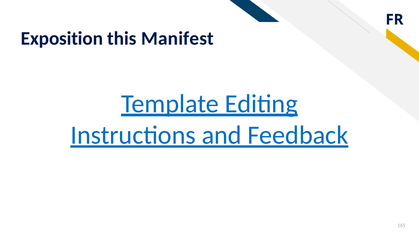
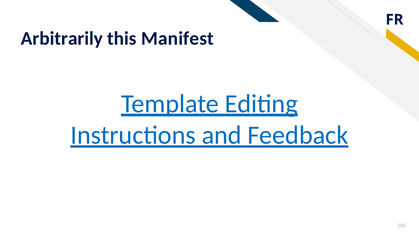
Exposition: Exposition -> Arbitrarily (62, 38)
